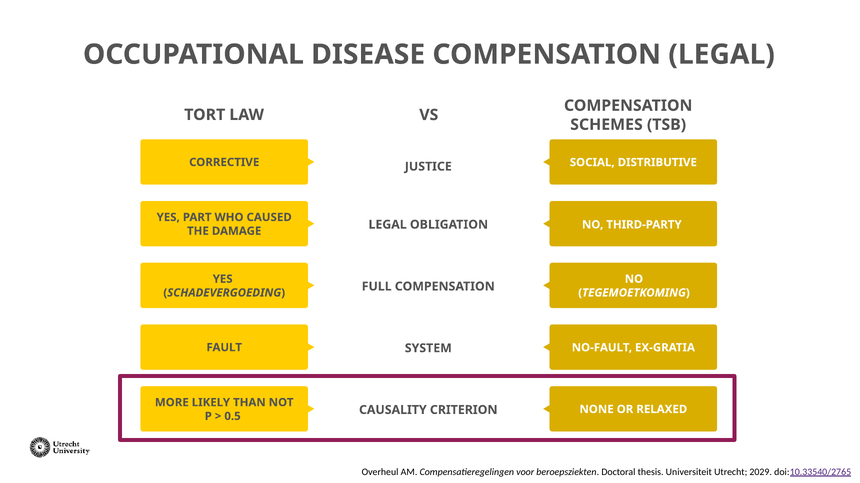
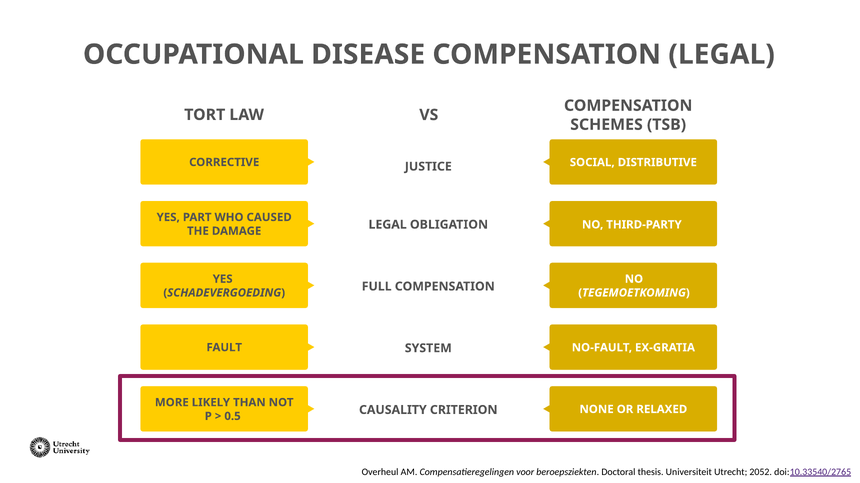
2029: 2029 -> 2052 (761, 473)
